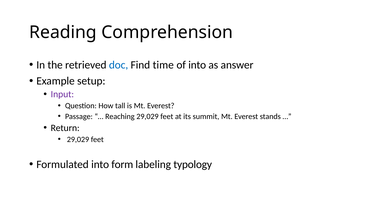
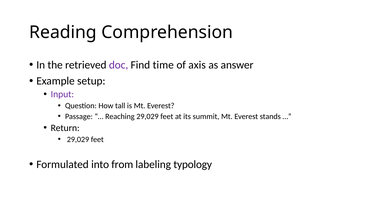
doc colour: blue -> purple (119, 65)
of into: into -> axis (197, 65)
form: form -> from (122, 164)
